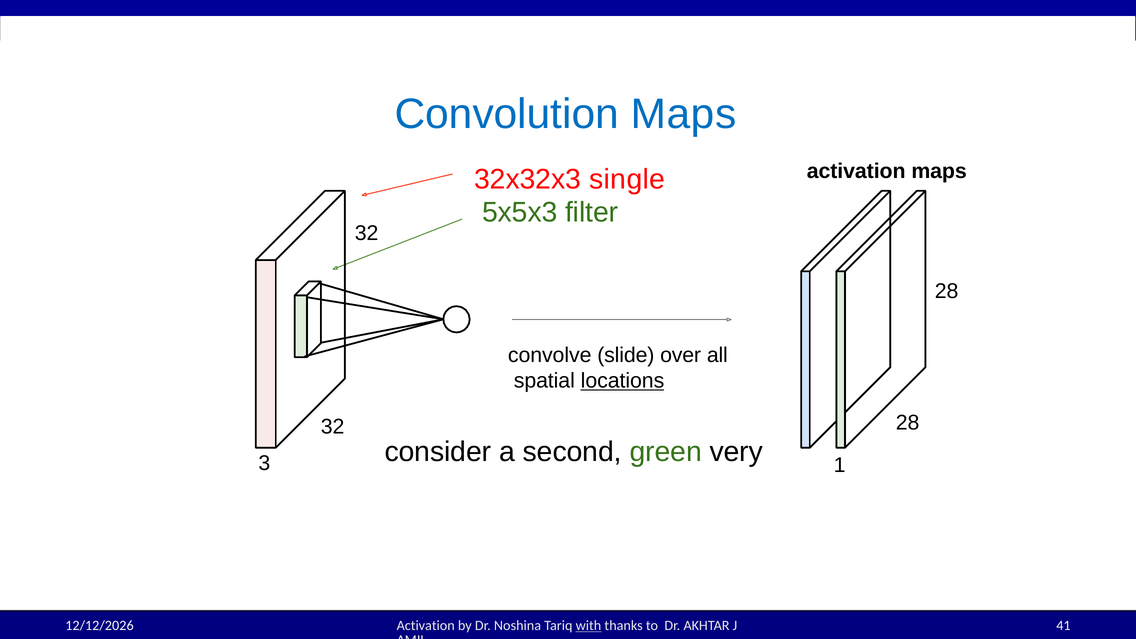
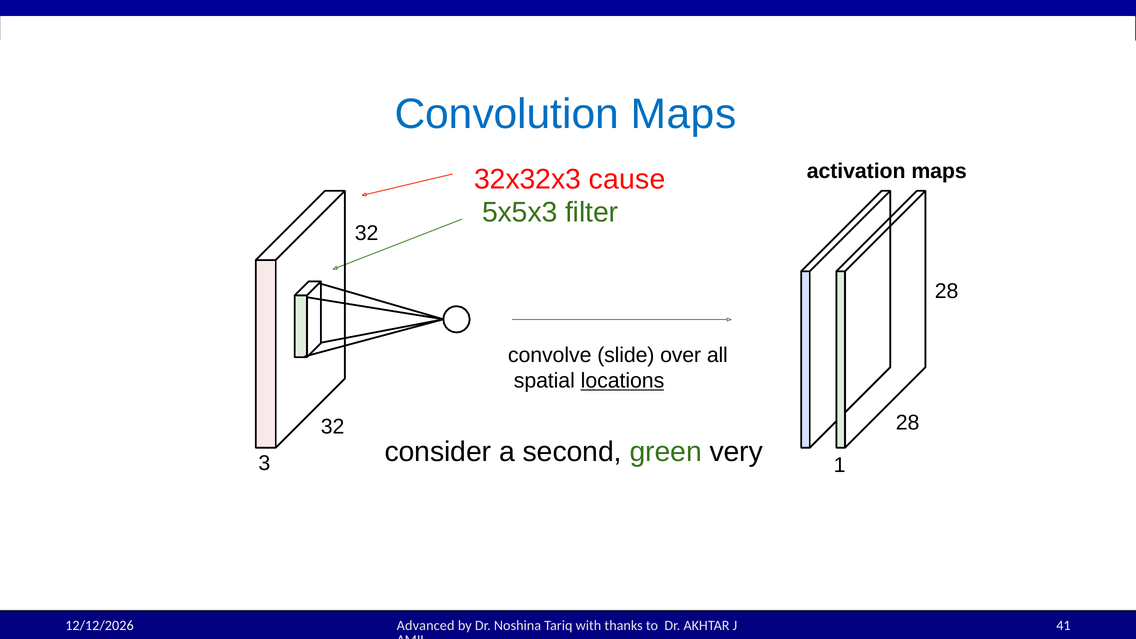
single: single -> cause (627, 179)
Activation: Activation -> Advanced (426, 626)
with underline: present -> none (589, 626)
